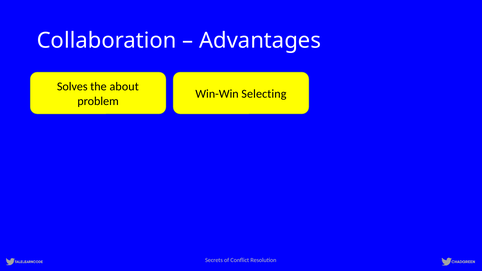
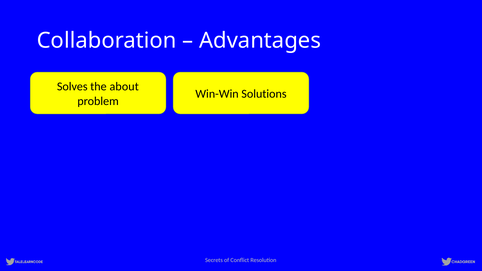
Selecting: Selecting -> Solutions (264, 94)
